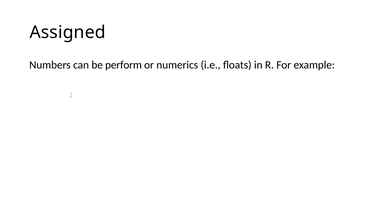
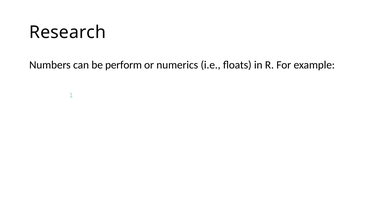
Assigned: Assigned -> Research (68, 32)
